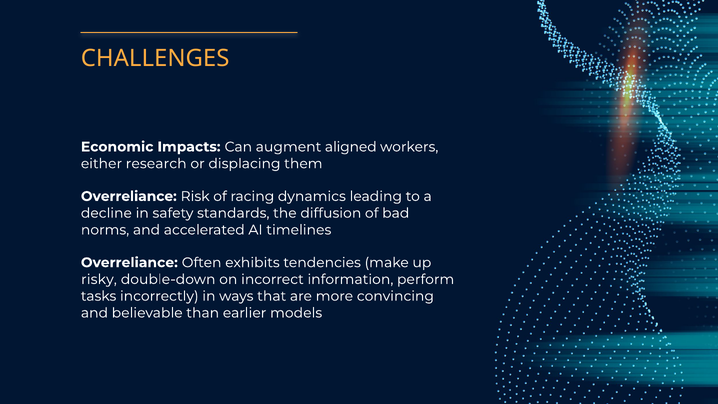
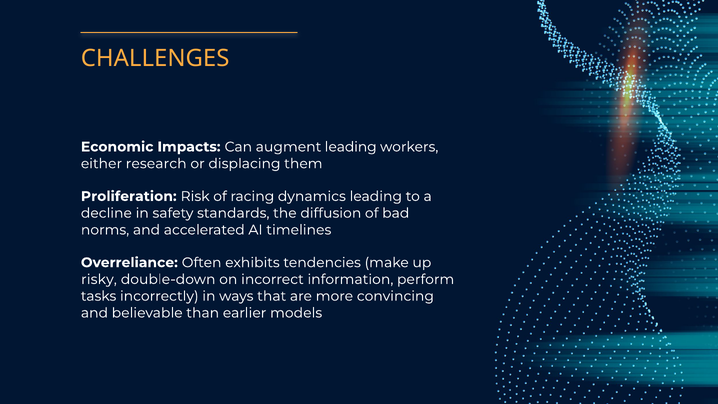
augment aligned: aligned -> leading (351, 147)
Overreliance: Overreliance -> Proliferation (129, 196)
